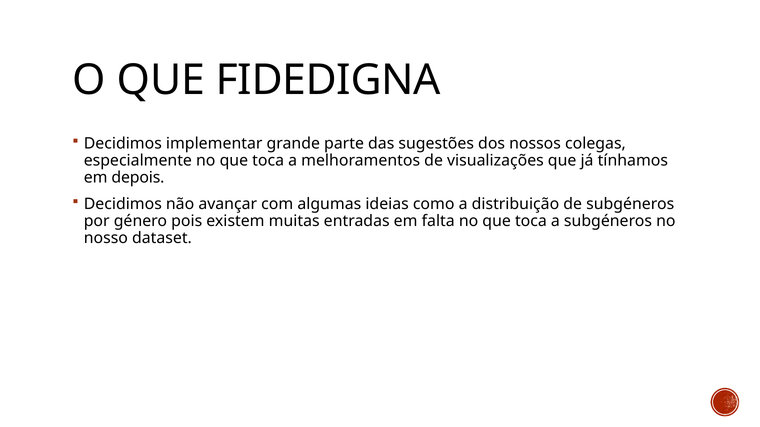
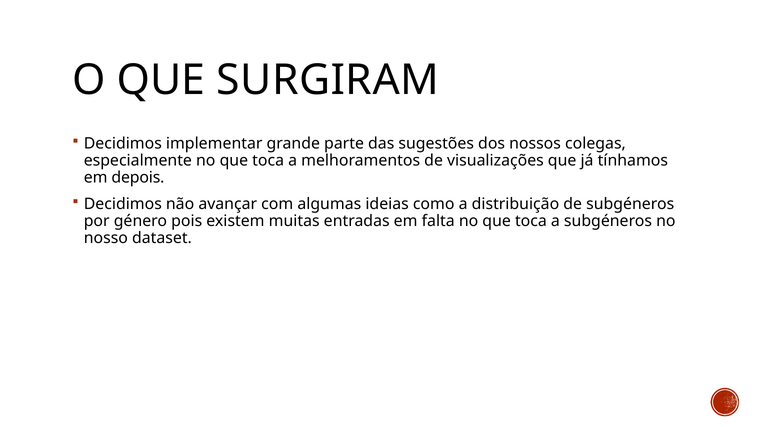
FIDEDIGNA: FIDEDIGNA -> SURGIRAM (328, 80)
